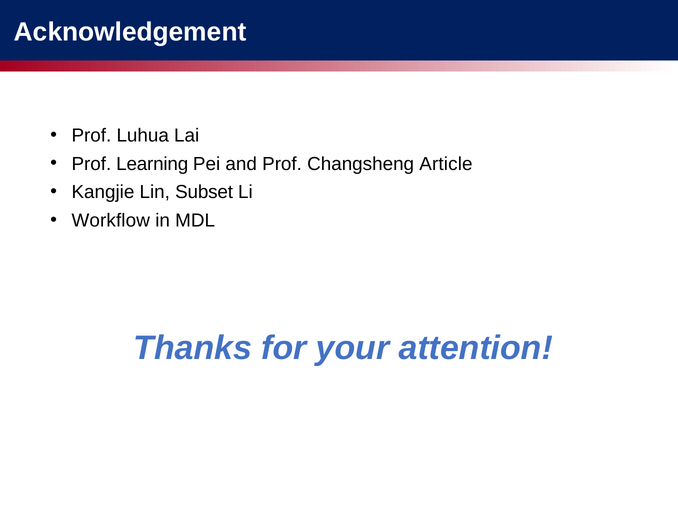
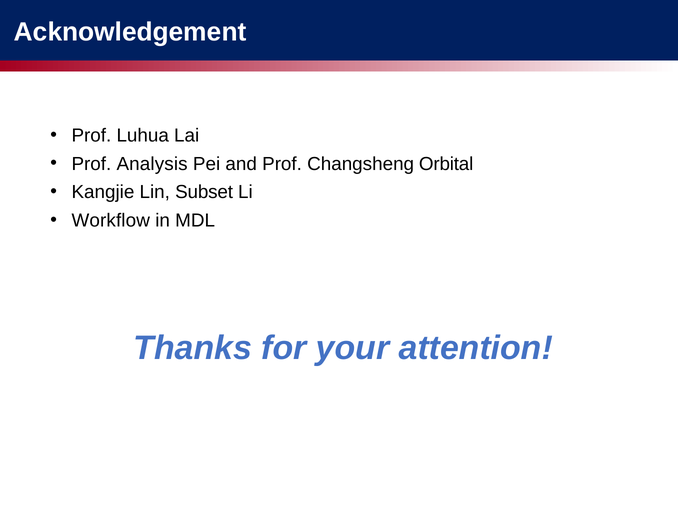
Learning: Learning -> Analysis (152, 164)
Article: Article -> Orbital (446, 164)
